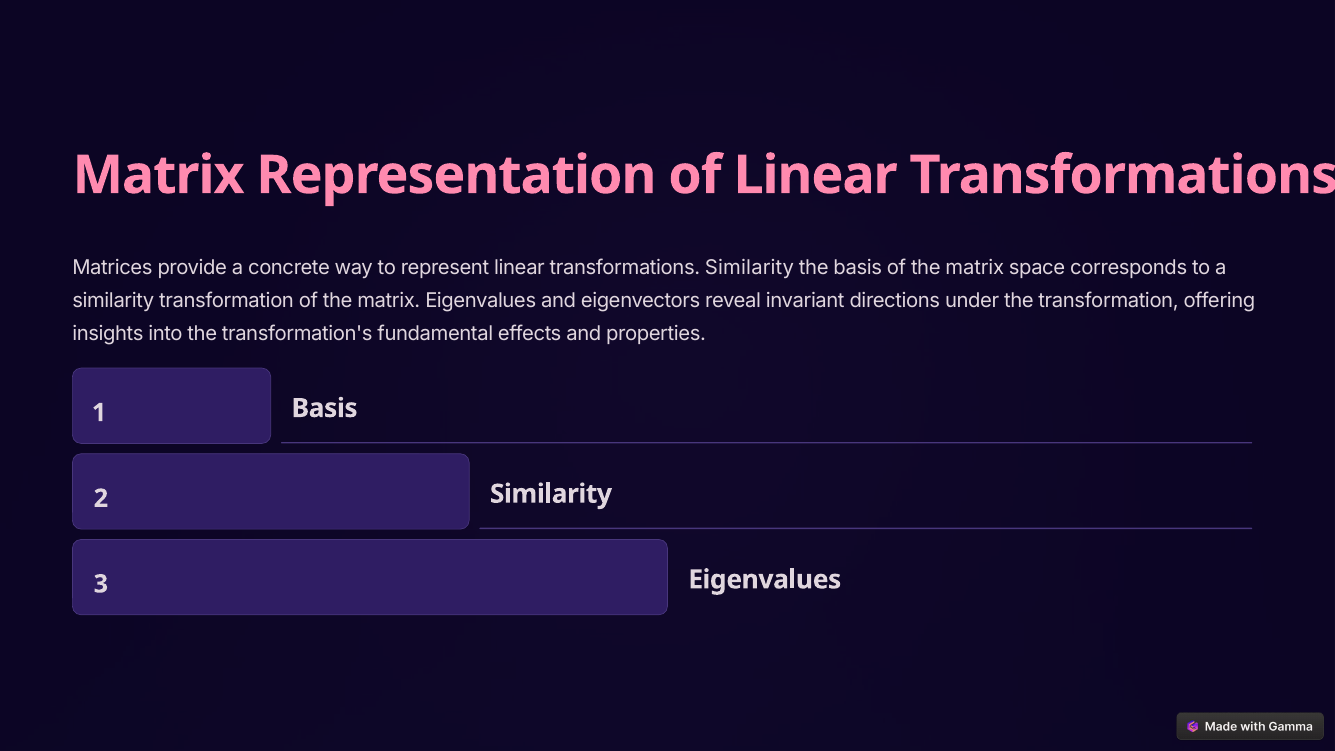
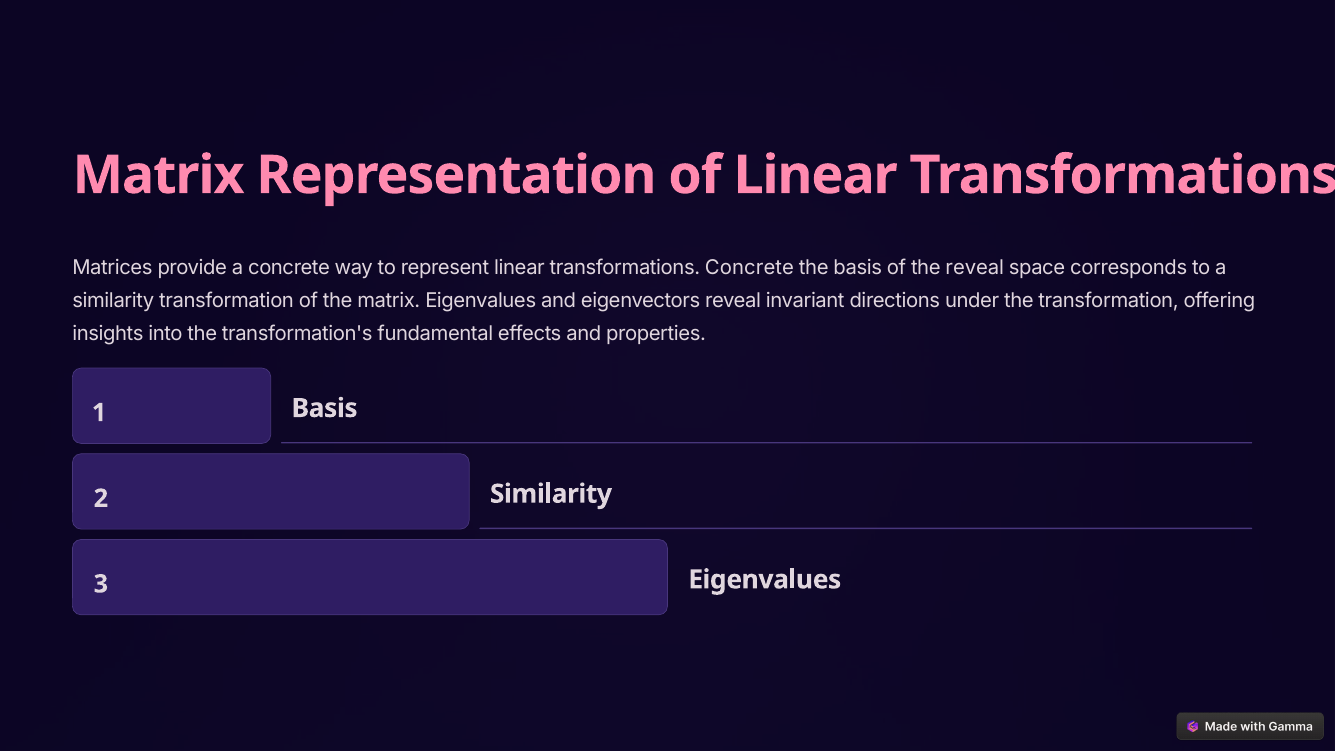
transformations Similarity: Similarity -> Concrete (749, 268)
basis of the matrix: matrix -> reveal (975, 268)
